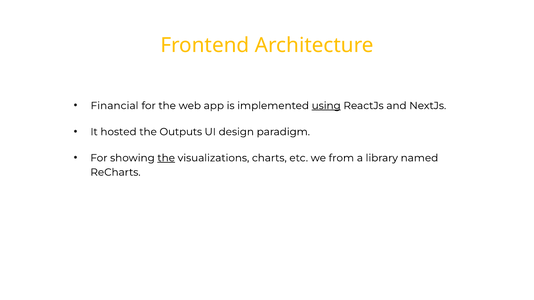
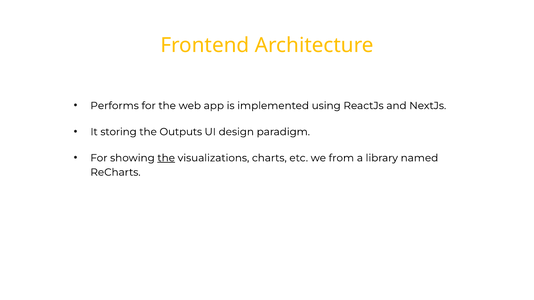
Financial: Financial -> Performs (115, 106)
using underline: present -> none (326, 106)
hosted: hosted -> storing (119, 132)
